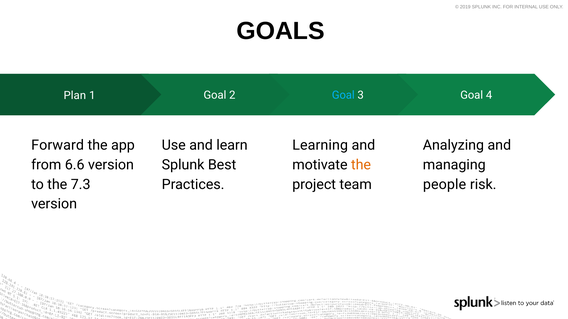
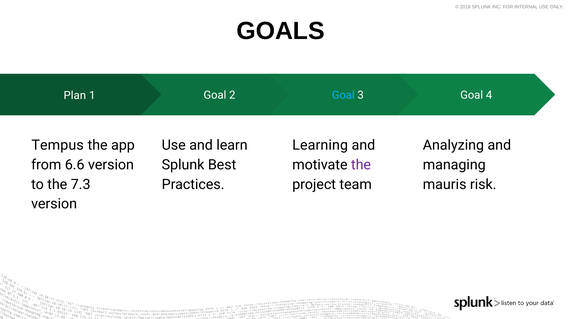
Forward: Forward -> Tempus (58, 146)
the colour: orange -> purple (361, 165)
people: people -> mauris (445, 185)
